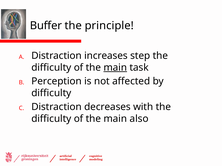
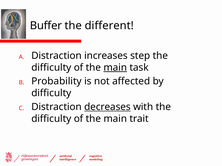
principle: principle -> different (109, 26)
Perception: Perception -> Probability (57, 81)
decreases underline: none -> present (107, 107)
also: also -> trait (139, 119)
